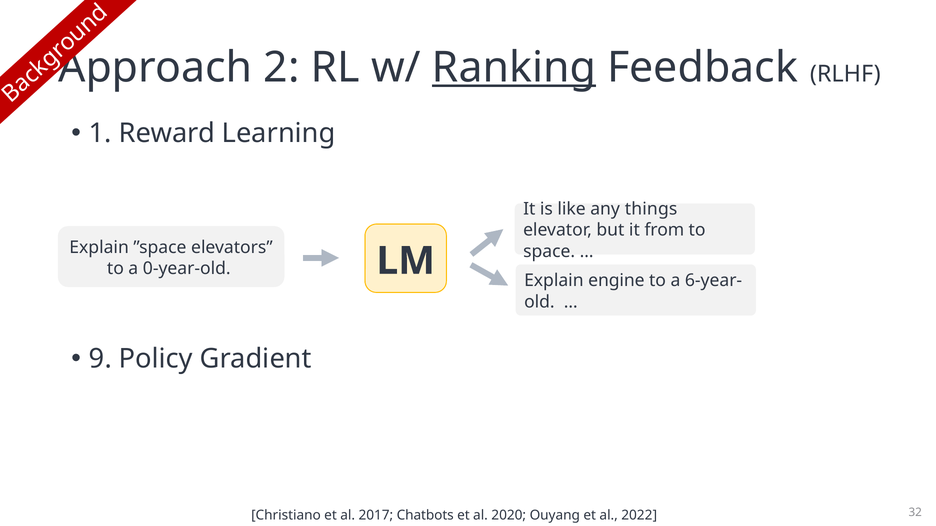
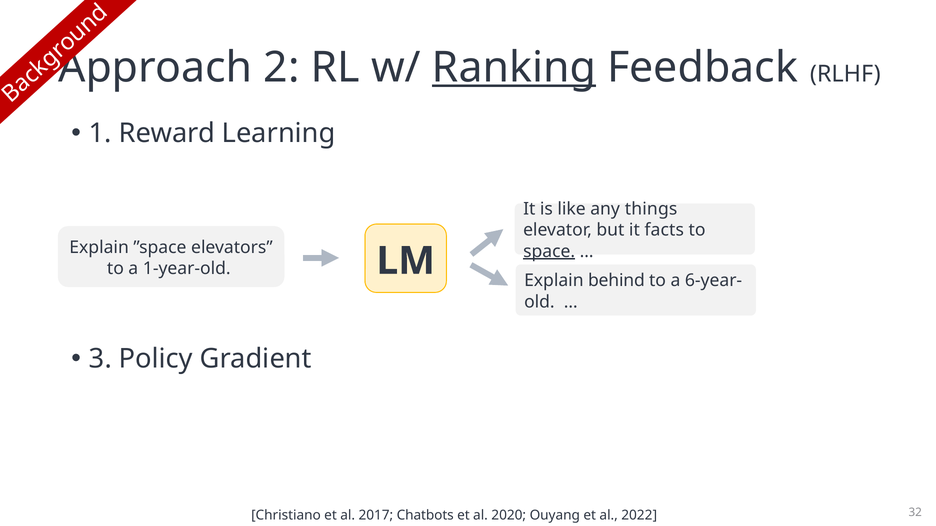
from: from -> facts (664, 230)
space underline: none -> present (549, 251)
0-year-old: 0-year-old -> 1-year-old (187, 269)
engine: engine -> behind (616, 281)
9: 9 -> 3 (100, 359)
